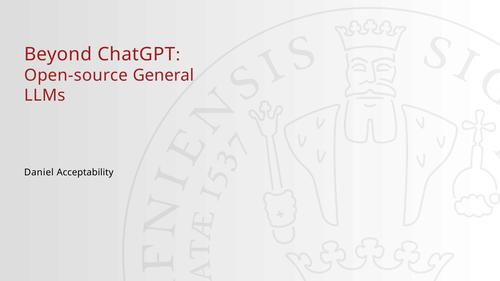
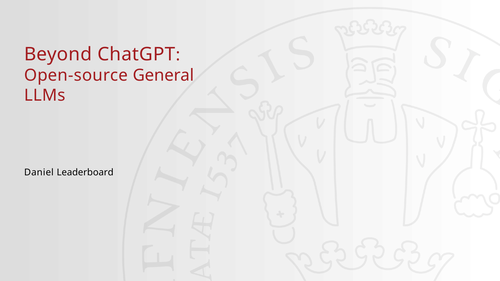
Acceptability: Acceptability -> Leaderboard (85, 173)
